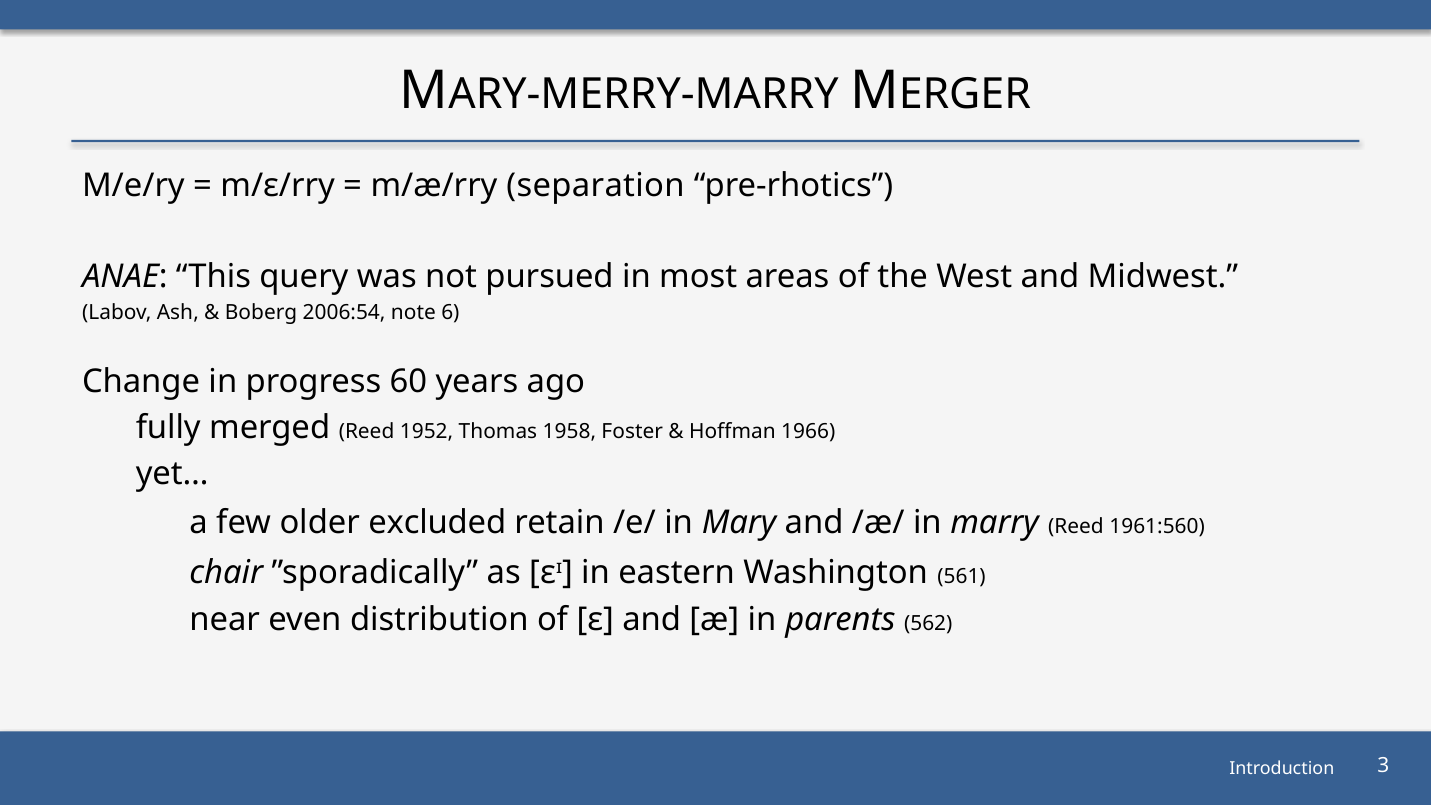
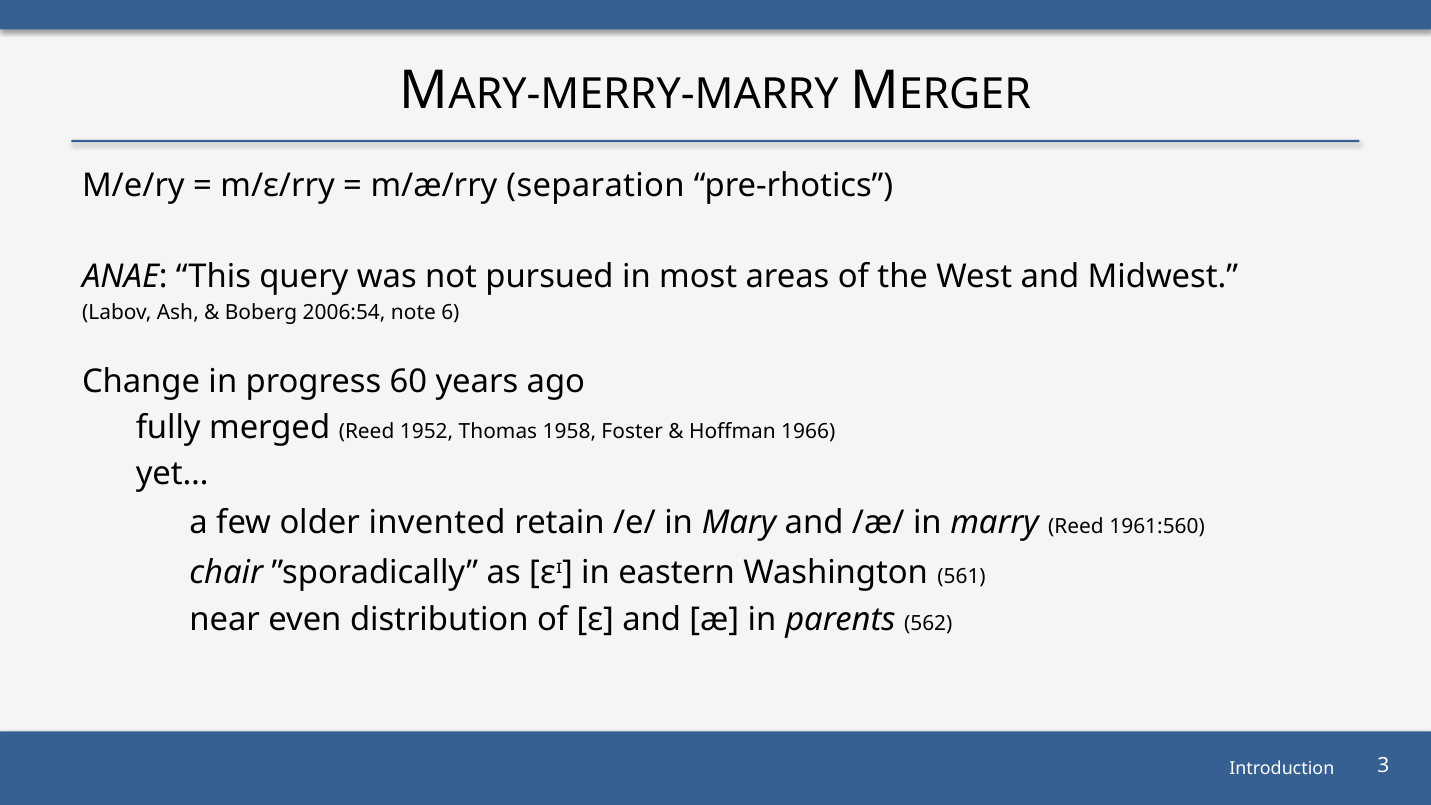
excluded: excluded -> invented (437, 523)
